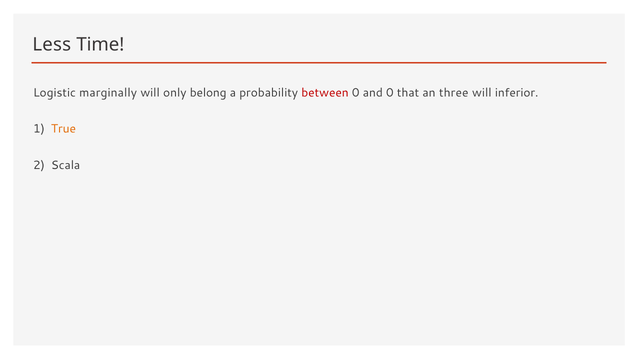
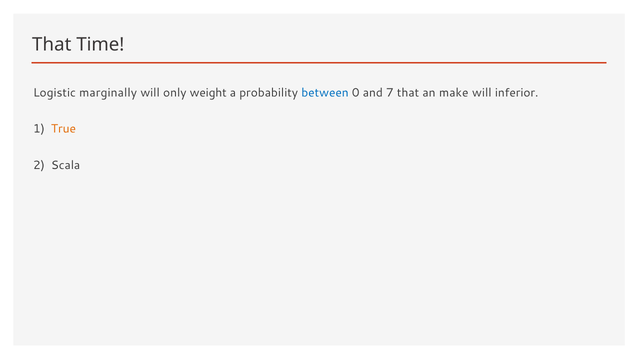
Less: Less -> That (52, 45)
belong: belong -> weight (208, 93)
between colour: red -> blue (325, 93)
and 0: 0 -> 7 (390, 93)
three: three -> make (454, 93)
